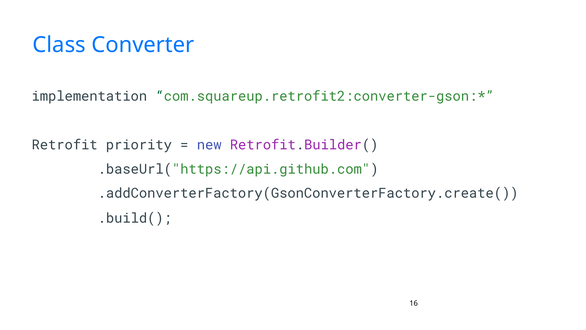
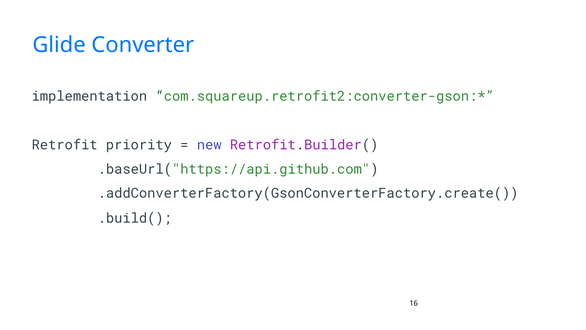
Class: Class -> Glide (59, 45)
